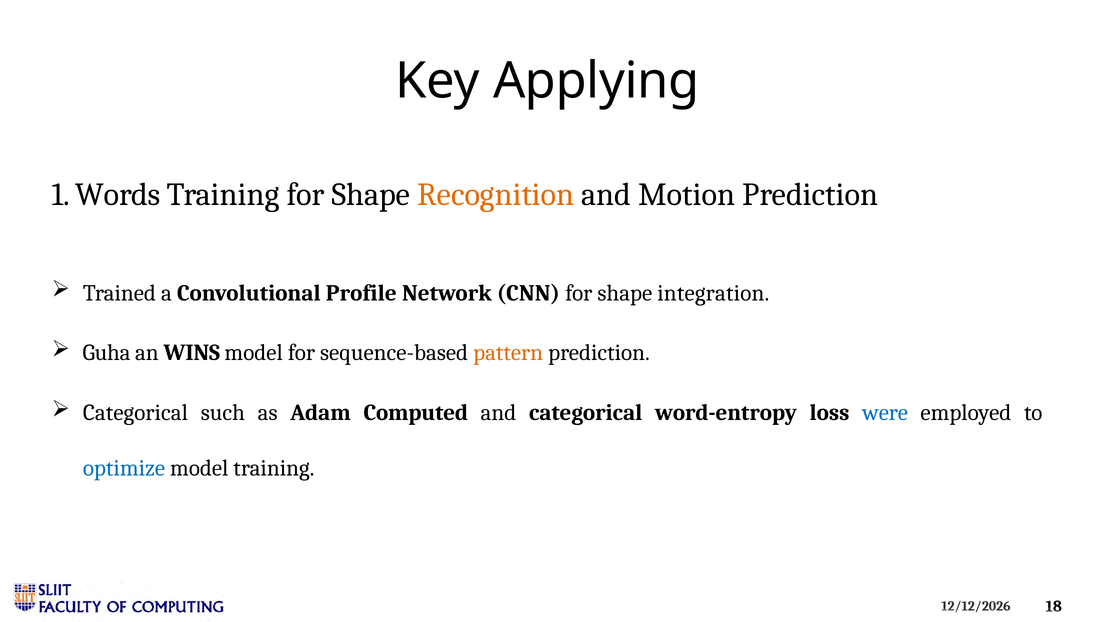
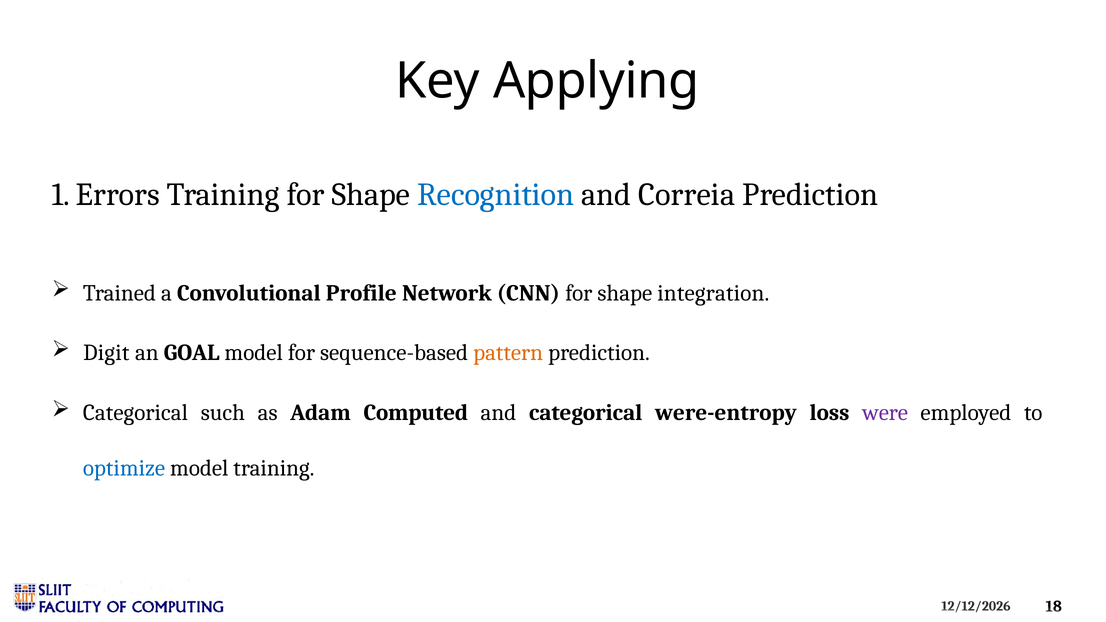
Words: Words -> Errors (118, 195)
Recognition colour: orange -> blue (496, 195)
Motion: Motion -> Correia (687, 195)
Guha: Guha -> Digit (106, 353)
WINS: WINS -> GOAL (192, 353)
word-entropy: word-entropy -> were-entropy (726, 413)
were colour: blue -> purple (885, 413)
